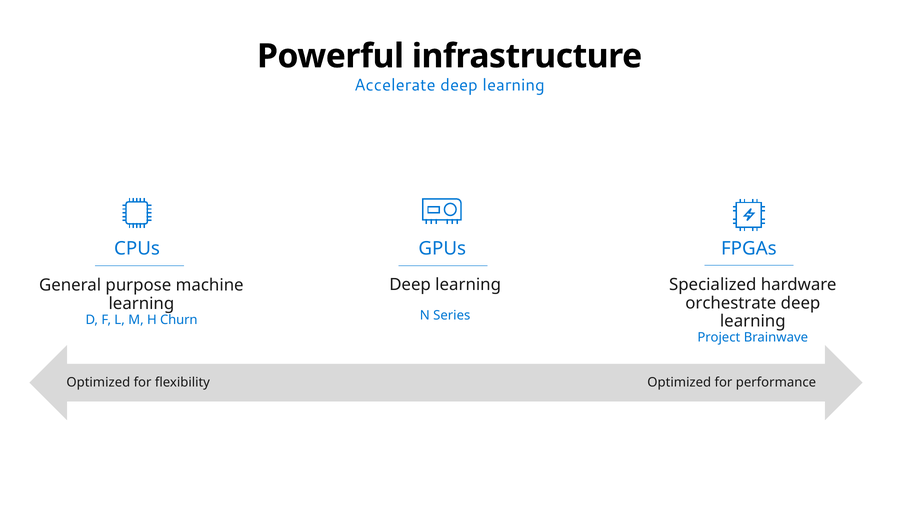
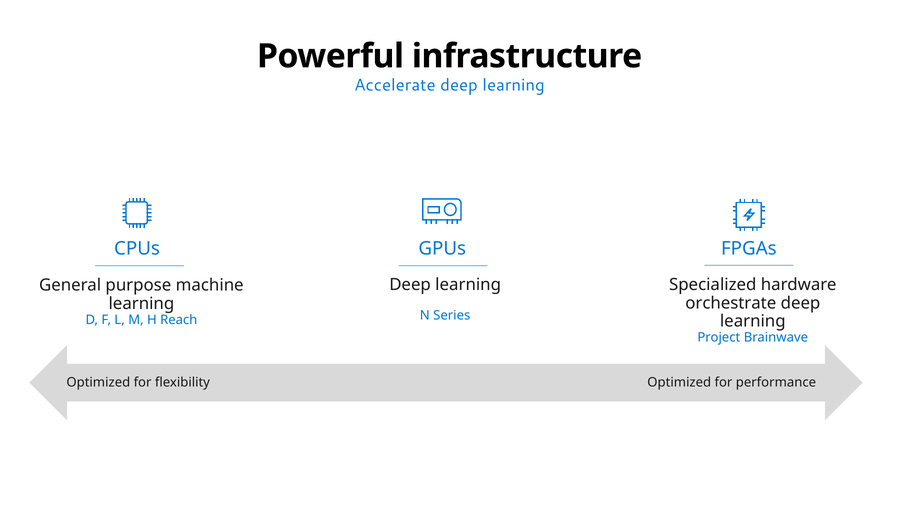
Churn: Churn -> Reach (179, 320)
